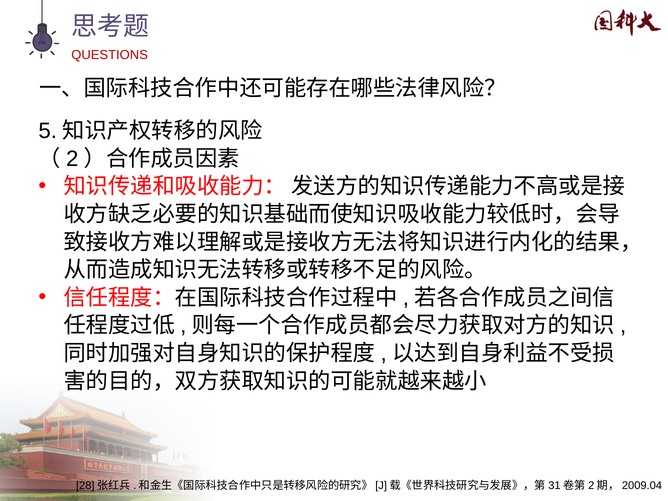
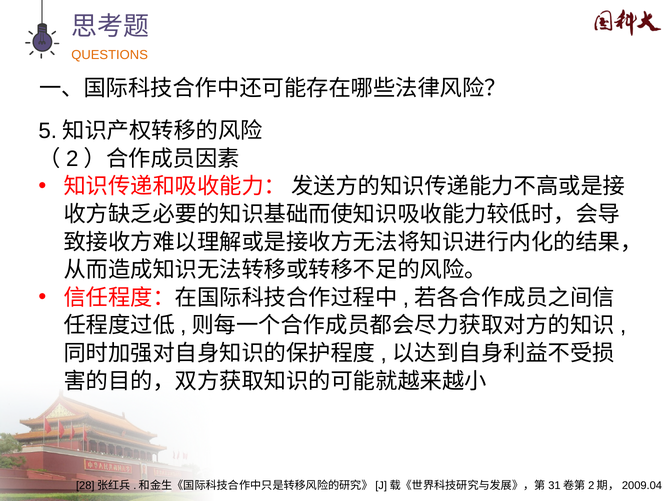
QUESTIONS colour: red -> orange (110, 55)
